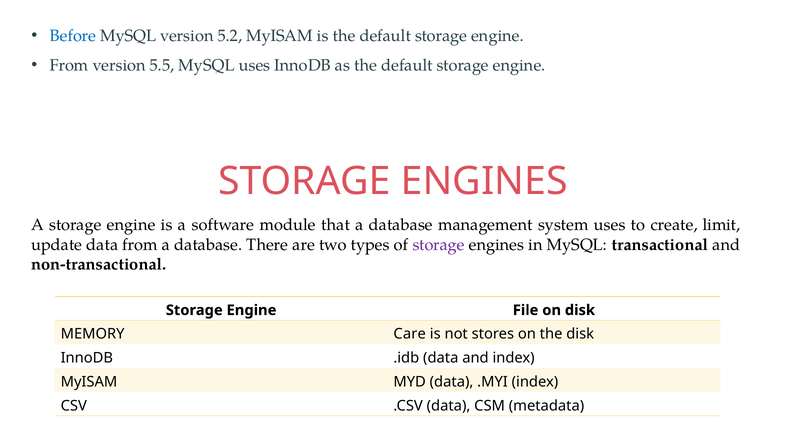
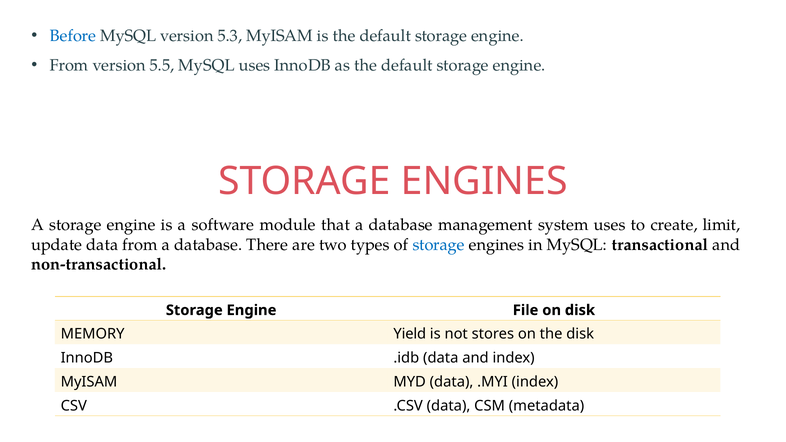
5.2: 5.2 -> 5.3 (230, 36)
storage colour: purple -> blue (439, 245)
Care: Care -> Yield (410, 334)
